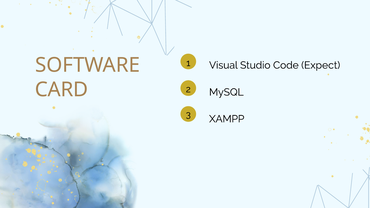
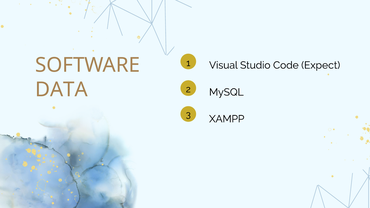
CARD: CARD -> DATA (61, 90)
